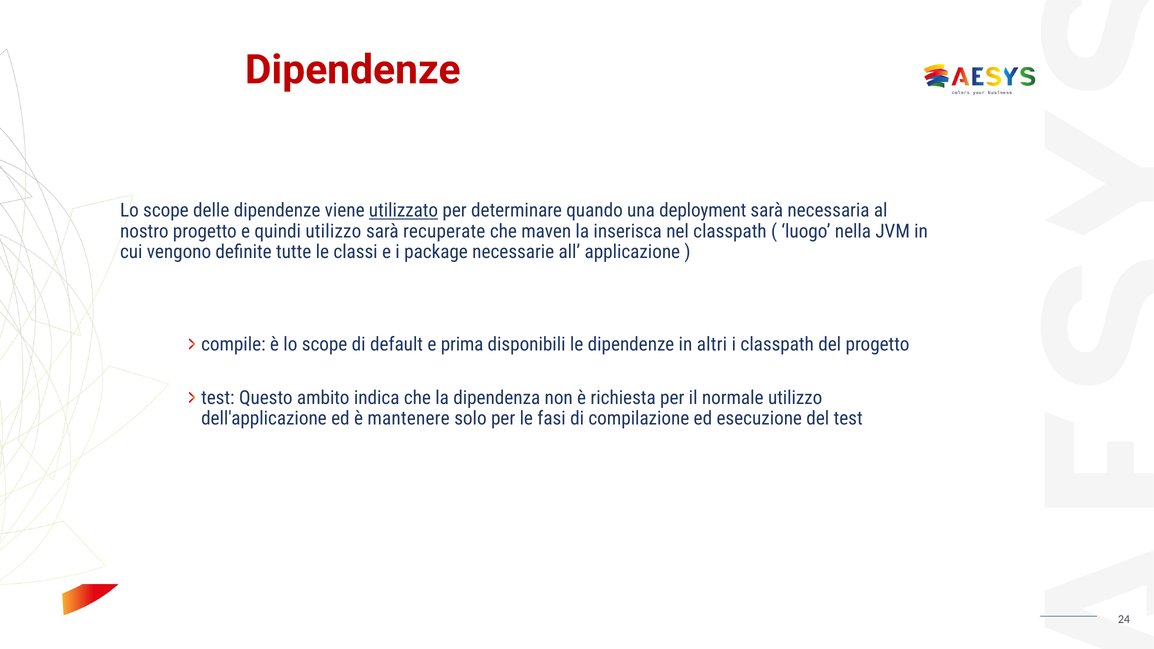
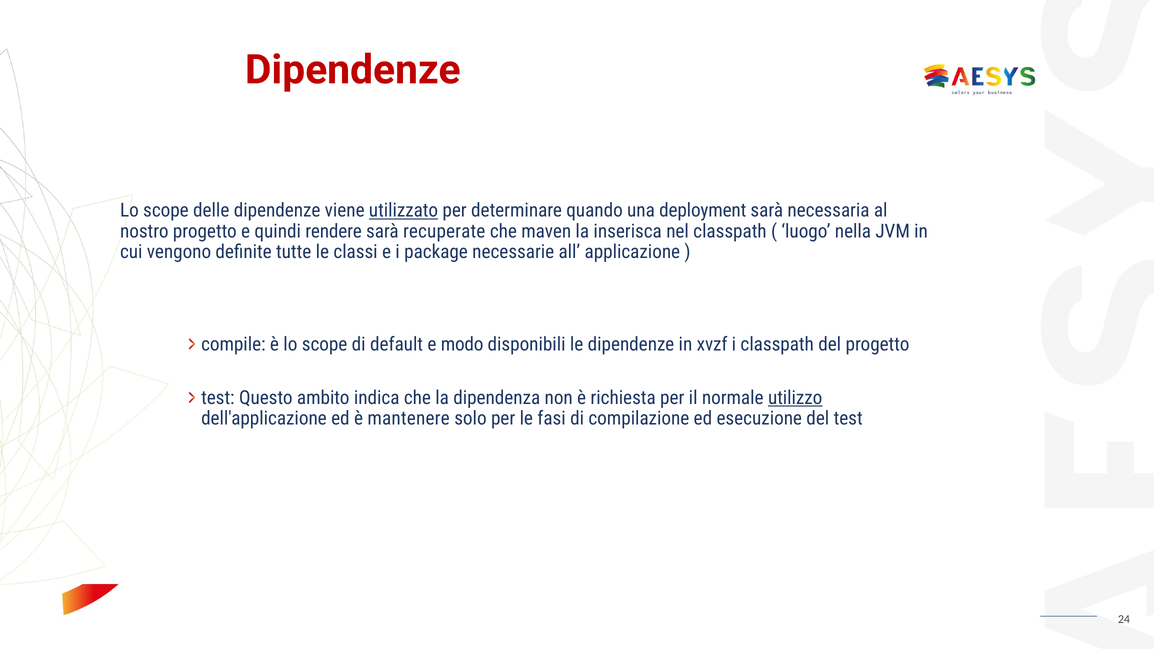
quindi utilizzo: utilizzo -> rendere (334, 231)
prima: prima -> modo (462, 344)
altri: altri -> xvzf (712, 344)
utilizzo underline: none -> present (795, 398)
